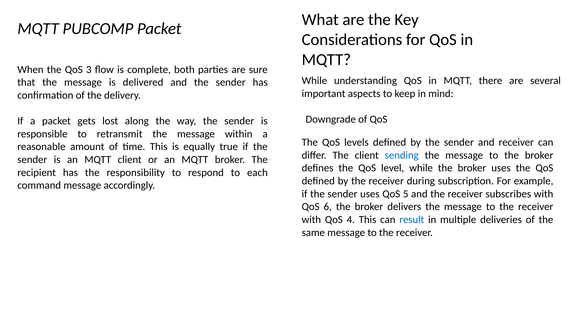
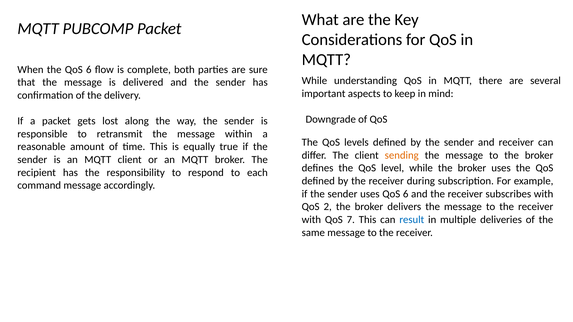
the QoS 3: 3 -> 6 (89, 70)
sending colour: blue -> orange (402, 155)
uses QoS 5: 5 -> 6 (406, 194)
6: 6 -> 2 (328, 207)
4: 4 -> 7 (351, 220)
